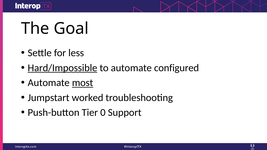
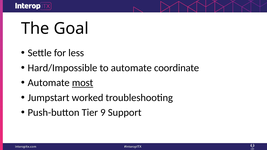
Hard/Impossible underline: present -> none (62, 68)
configured: configured -> coordinate (177, 68)
0: 0 -> 9 (103, 113)
